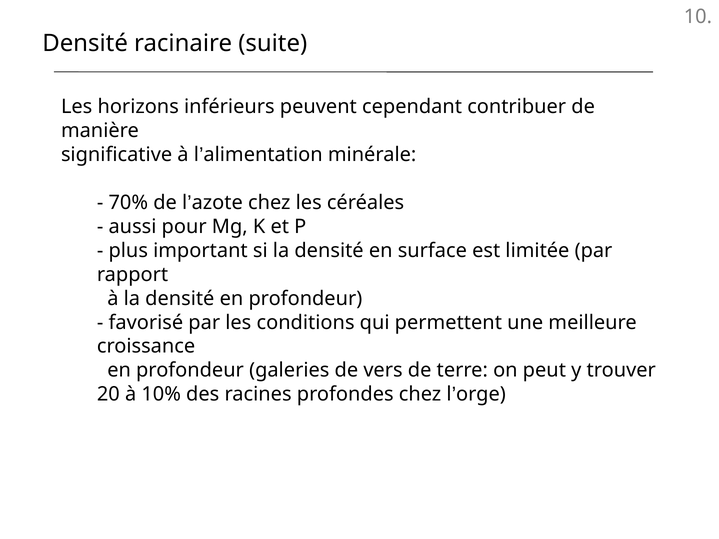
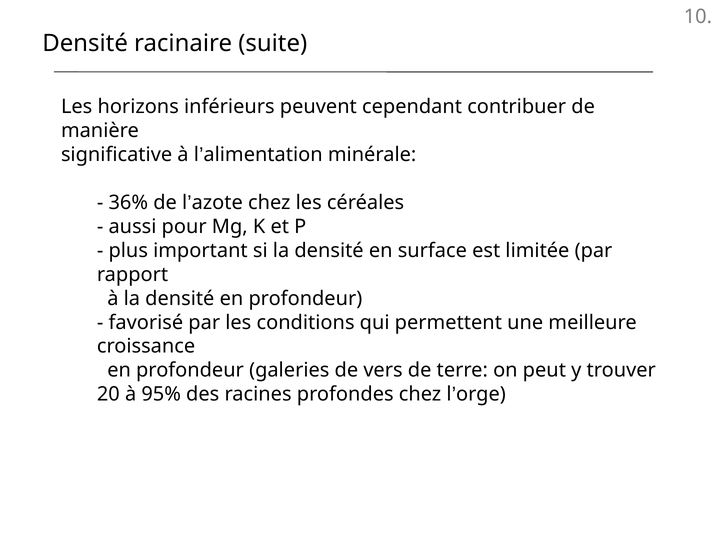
70%: 70% -> 36% (128, 203)
10%: 10% -> 95% (161, 395)
